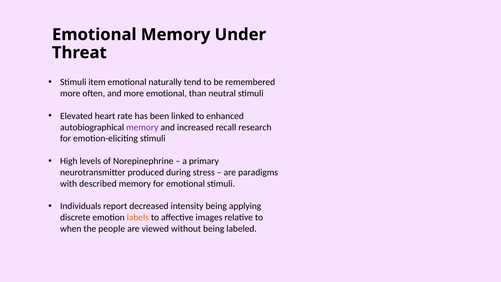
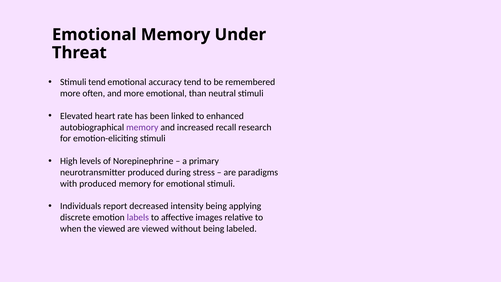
Stimuli item: item -> tend (97, 82)
naturally: naturally -> accuracy (165, 82)
with described: described -> produced (98, 184)
labels colour: orange -> purple (138, 217)
the people: people -> viewed (112, 229)
